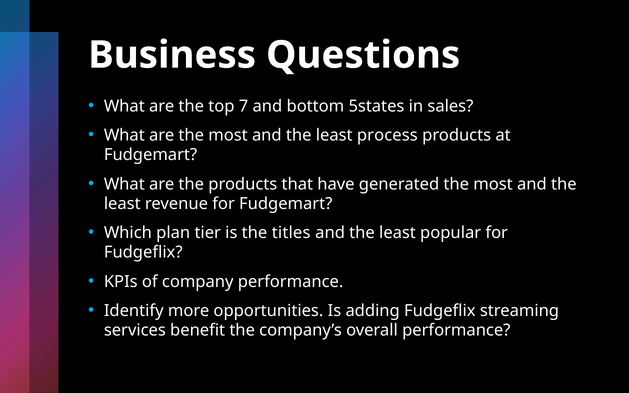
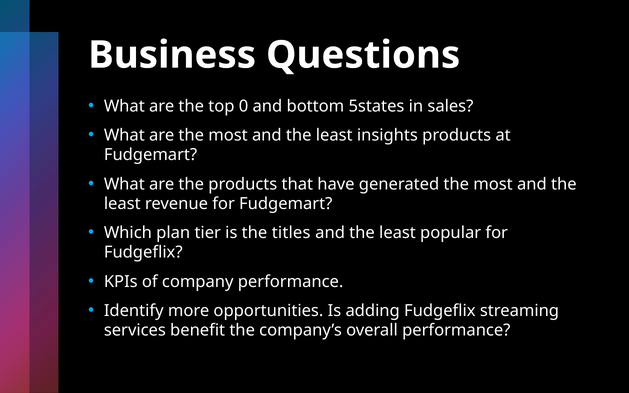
7: 7 -> 0 (244, 106)
process: process -> insights (387, 135)
